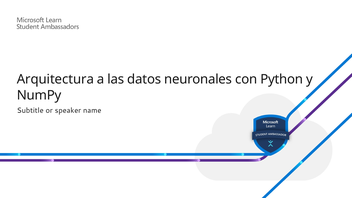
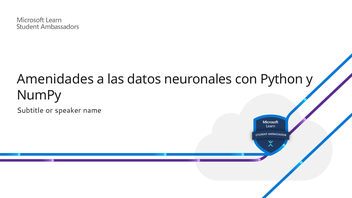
Arquitectura: Arquitectura -> Amenidades (55, 79)
